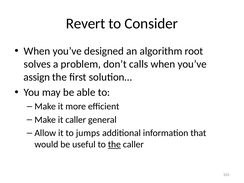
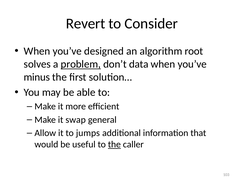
problem underline: none -> present (81, 64)
calls: calls -> data (139, 64)
assign: assign -> minus (37, 77)
it caller: caller -> swap (76, 120)
